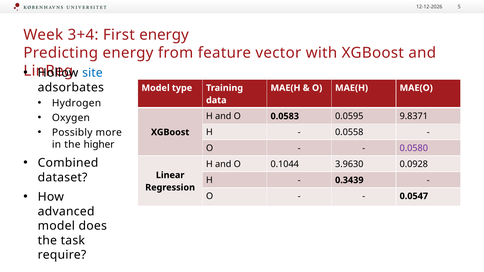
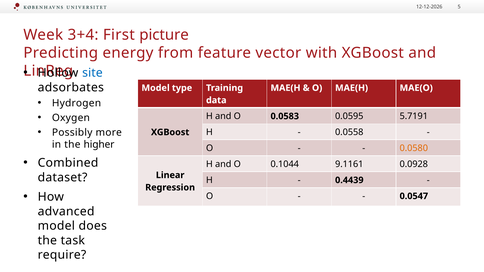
First energy: energy -> picture (164, 35)
9.8371: 9.8371 -> 5.7191 (414, 116)
0.0580 colour: purple -> orange (414, 148)
3.9630: 3.9630 -> 9.1161 (349, 164)
0.3439: 0.3439 -> 0.4439 (349, 180)
